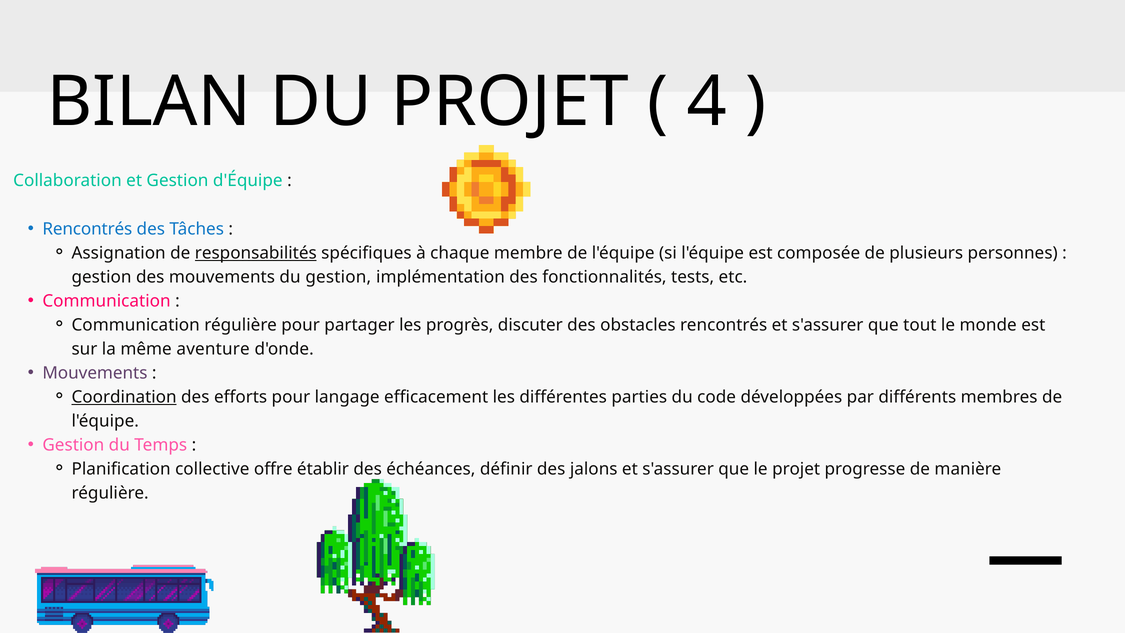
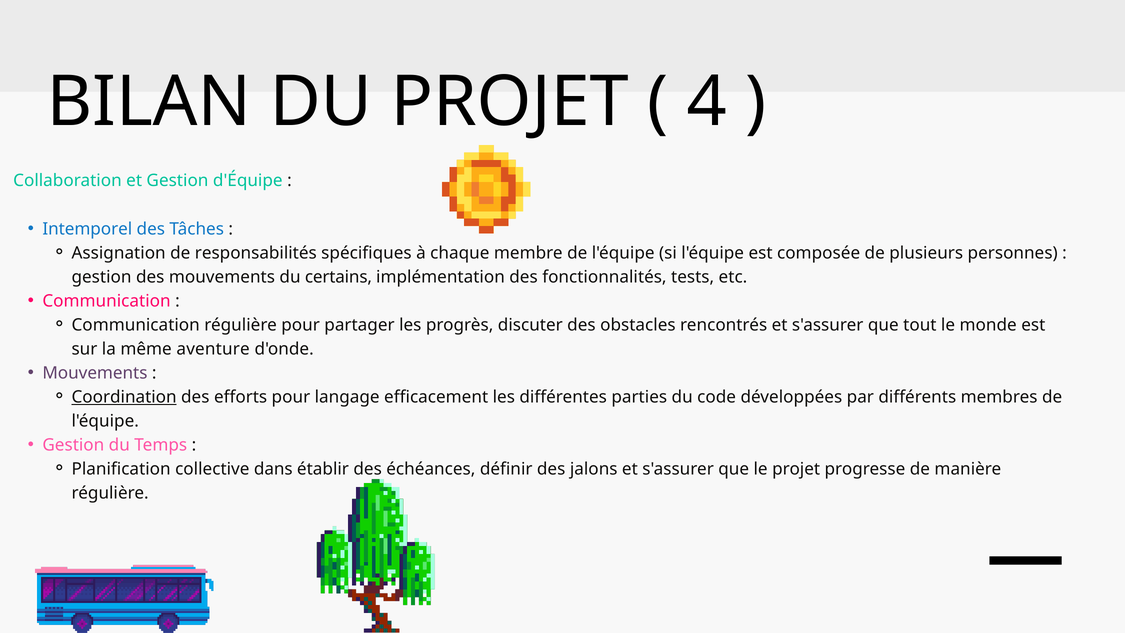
Rencontrés: Rencontrés -> Intemporel (87, 229)
responsabilités underline: present -> none (256, 253)
du gestion: gestion -> certains (338, 277)
offre: offre -> dans (273, 469)
